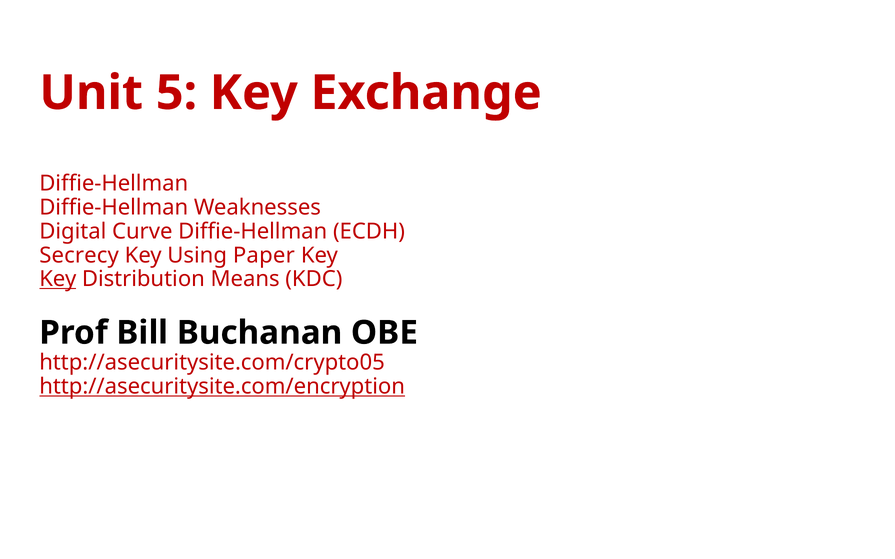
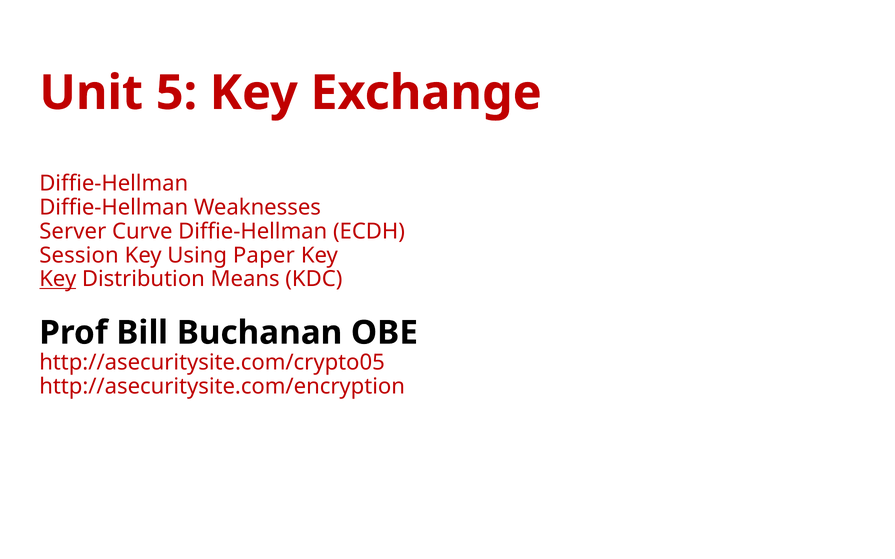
Digital: Digital -> Server (73, 232)
Secrecy: Secrecy -> Session (79, 255)
http://asecuritysite.com/encryption underline: present -> none (222, 387)
